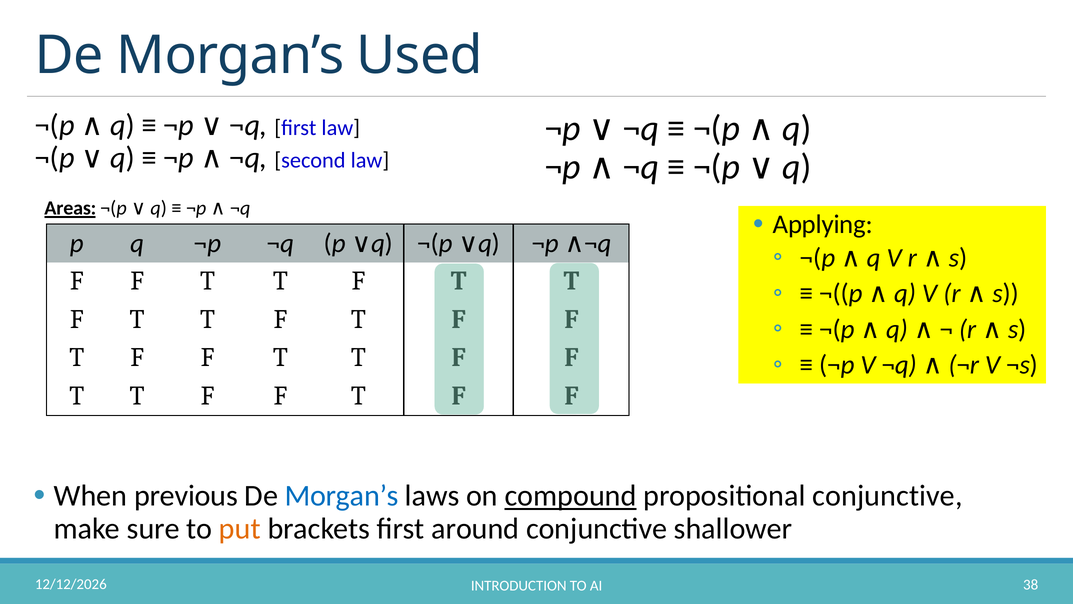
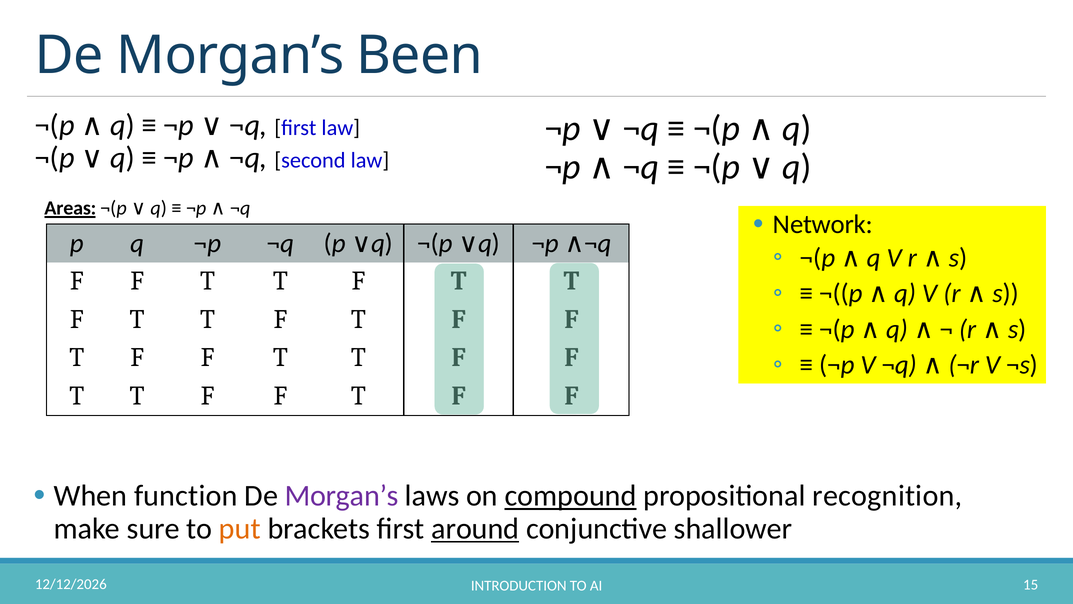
Used: Used -> Been (420, 55)
Applying: Applying -> Network (823, 224)
previous: previous -> function (186, 496)
Morgan’s colour: blue -> purple (342, 496)
propositional conjunctive: conjunctive -> recognition (887, 496)
around underline: none -> present (475, 528)
38: 38 -> 15 (1031, 584)
